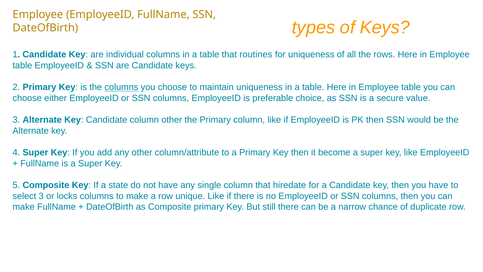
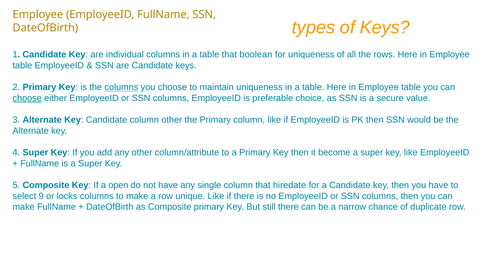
routines: routines -> boolean (256, 55)
choose underline: none -> present (27, 98)
state: state -> open (118, 185)
select 3: 3 -> 9 (41, 196)
